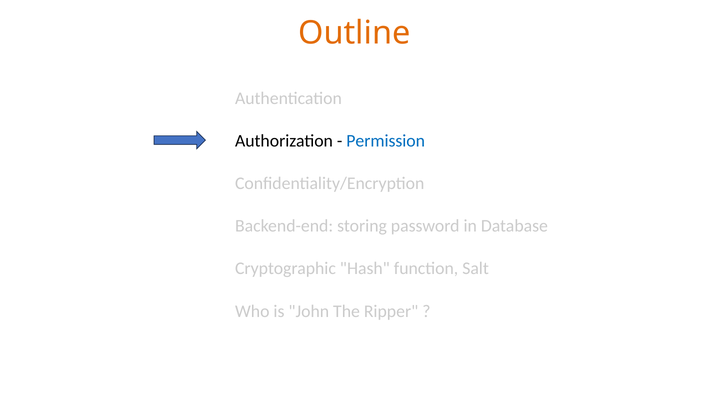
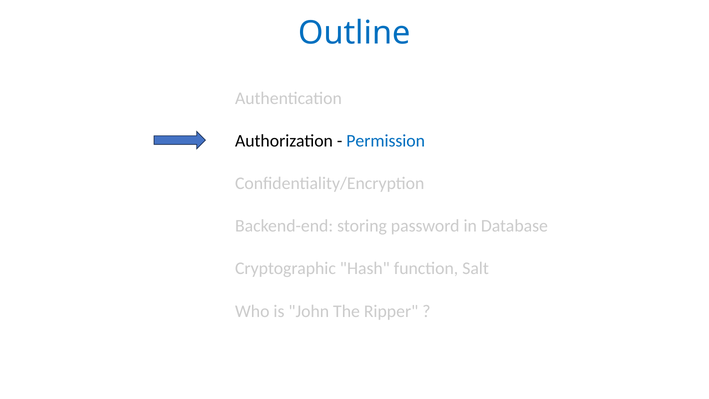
Outline colour: orange -> blue (354, 33)
